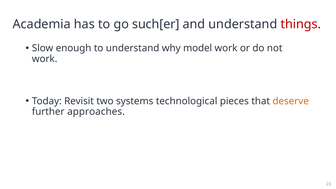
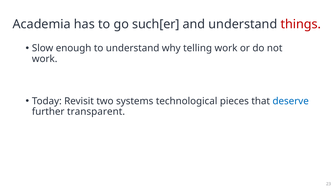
model: model -> telling (198, 48)
deserve colour: orange -> blue (291, 101)
approaches: approaches -> transparent (96, 112)
